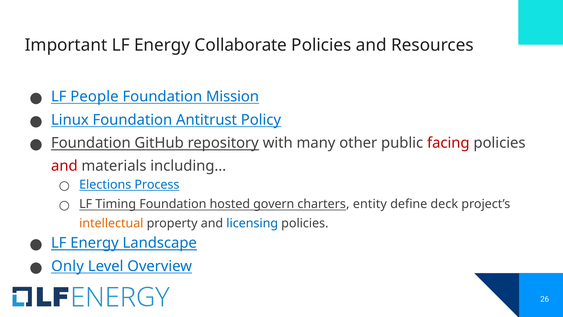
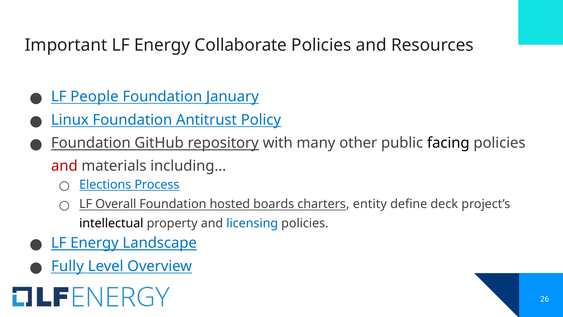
Mission: Mission -> January (232, 97)
facing colour: red -> black (448, 143)
Timing: Timing -> Overall (116, 204)
govern: govern -> boards (274, 204)
intellectual colour: orange -> black (111, 223)
Only: Only -> Fully (68, 266)
